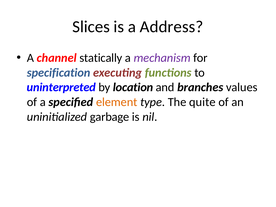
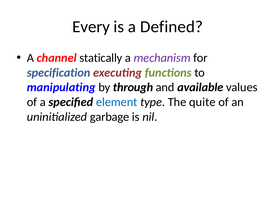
Slices: Slices -> Every (91, 27)
Address: Address -> Defined (172, 27)
uninterpreted: uninterpreted -> manipulating (61, 87)
location: location -> through (133, 87)
branches: branches -> available (200, 87)
element colour: orange -> blue (117, 102)
